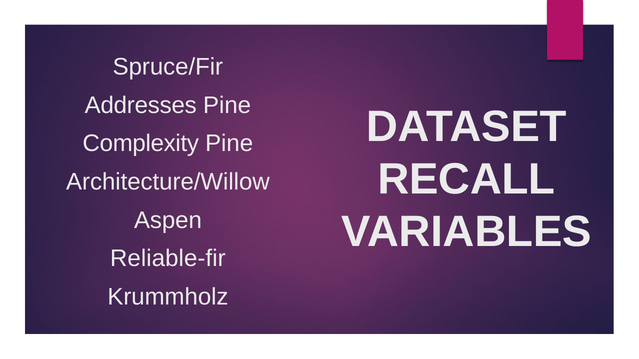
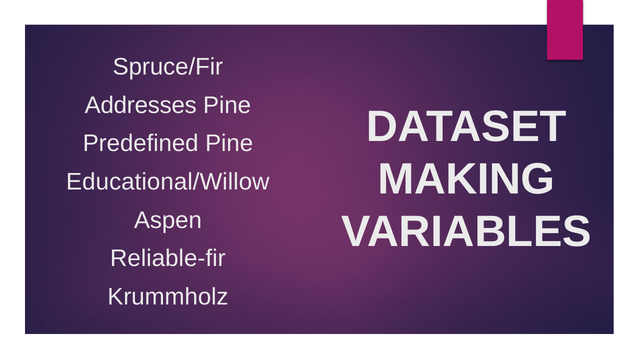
Complexity: Complexity -> Predefined (141, 144)
RECALL: RECALL -> MAKING (466, 179)
Architecture/Willow: Architecture/Willow -> Educational/Willow (168, 182)
